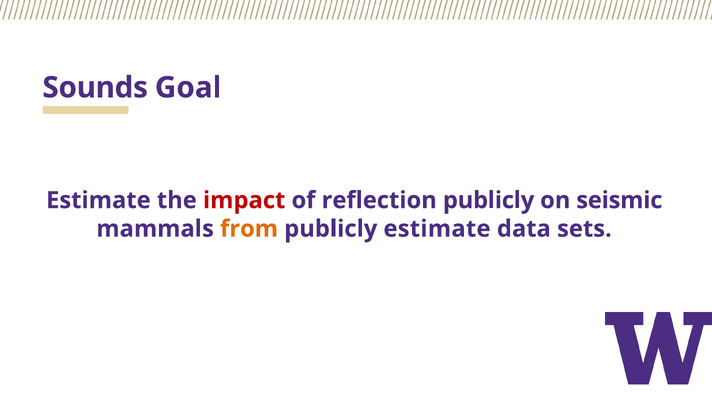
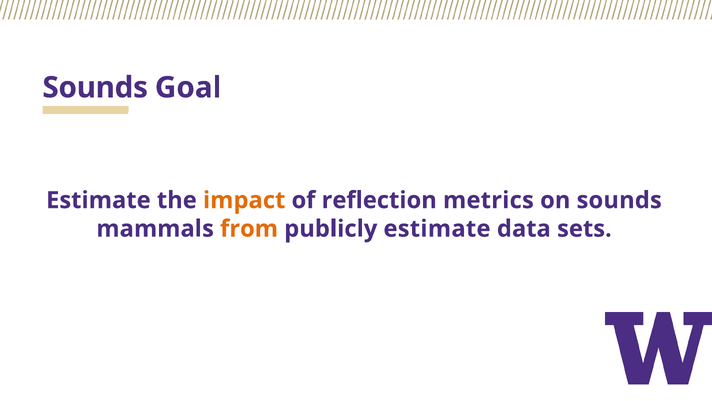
impact colour: red -> orange (244, 200)
reflection publicly: publicly -> metrics (488, 200)
on seismic: seismic -> sounds (619, 200)
